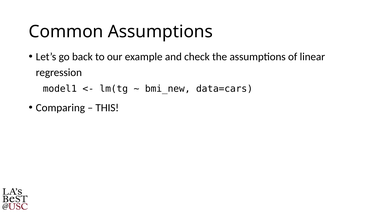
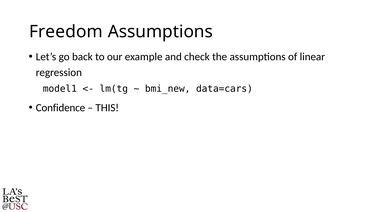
Common: Common -> Freedom (66, 32)
Comparing: Comparing -> Confidence (60, 108)
